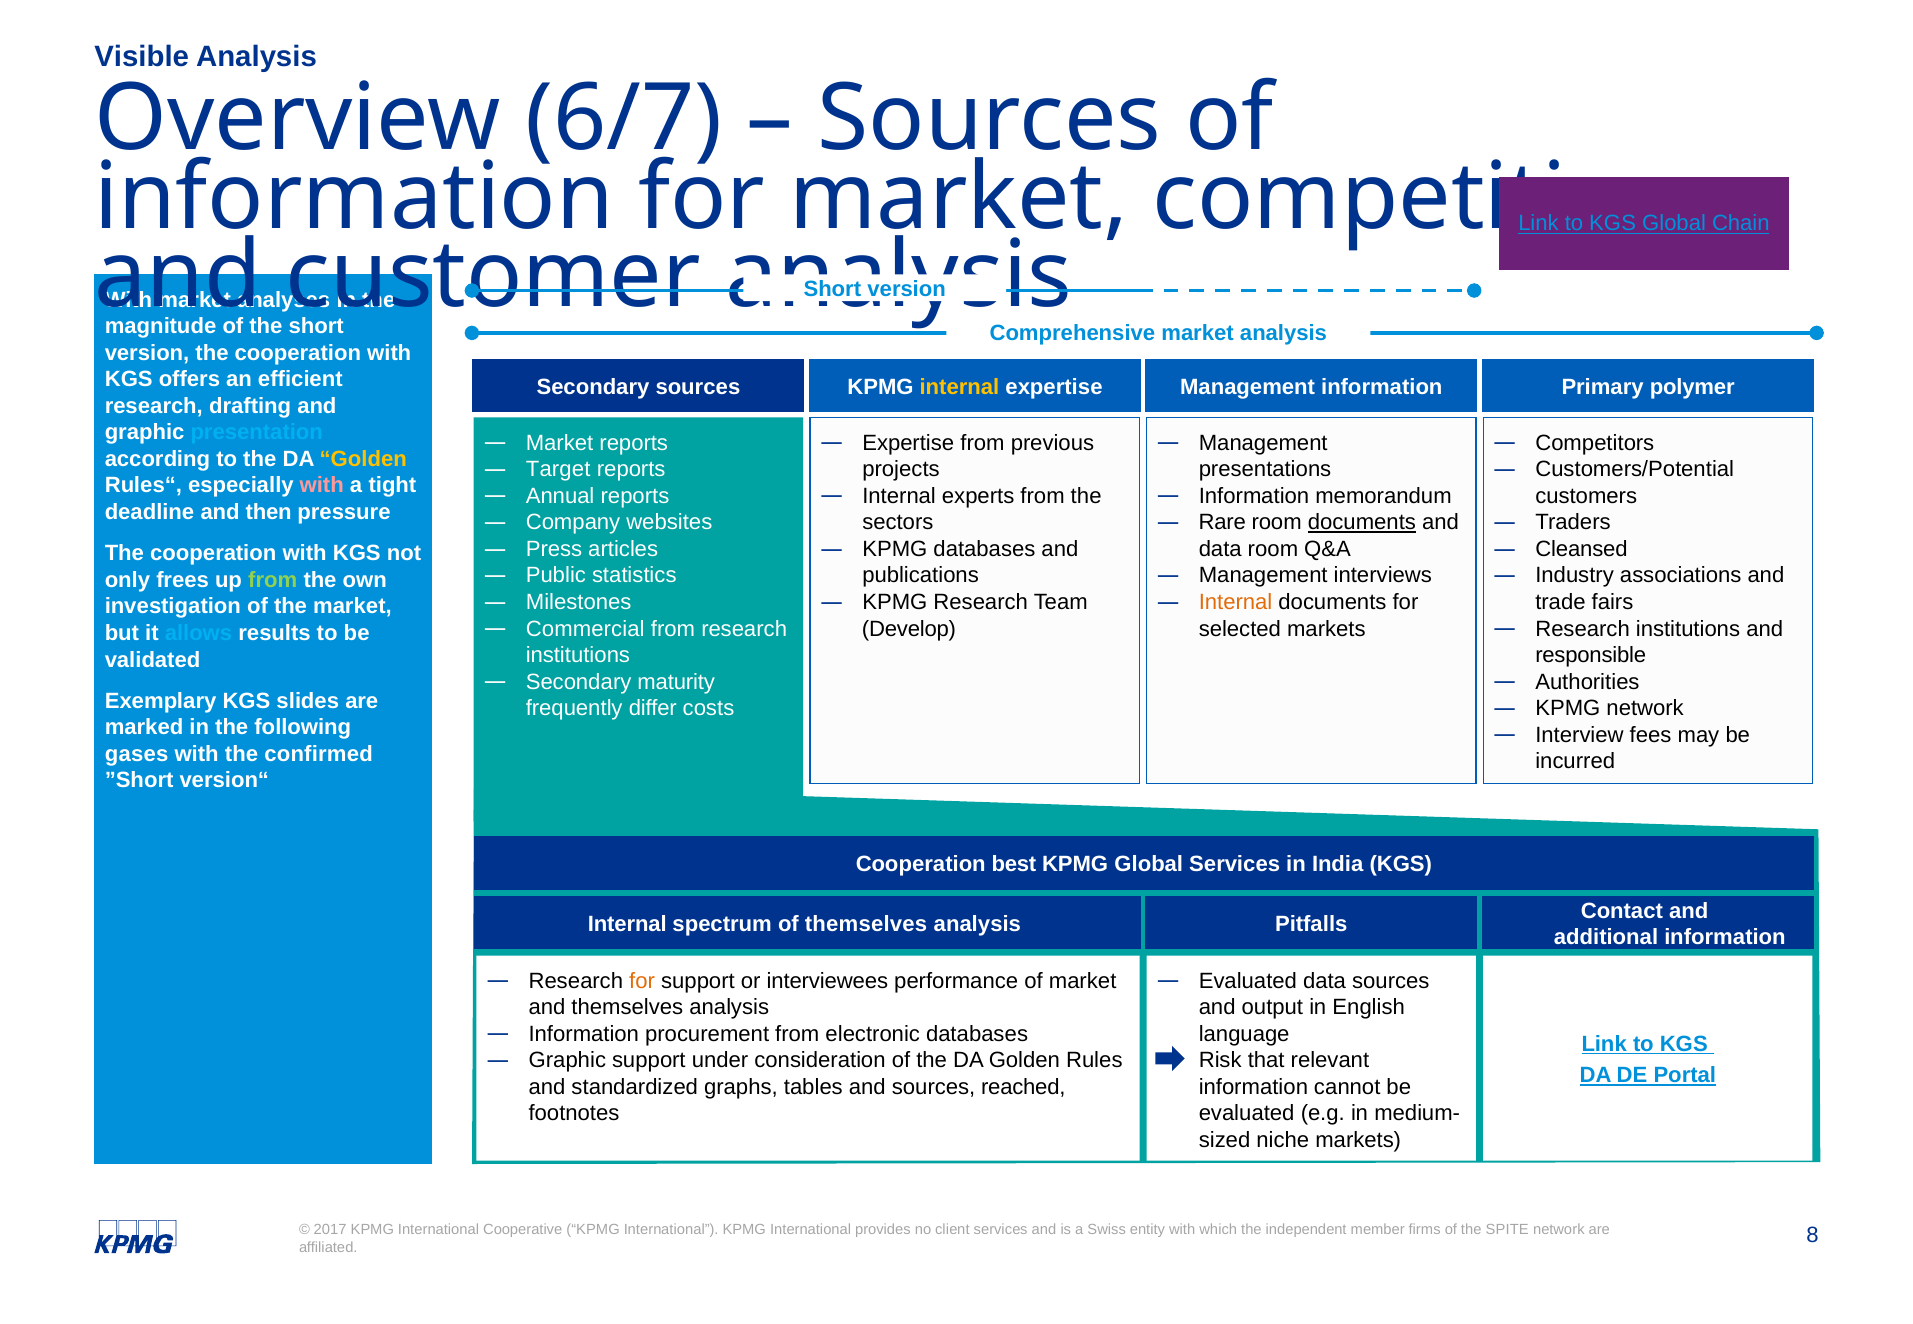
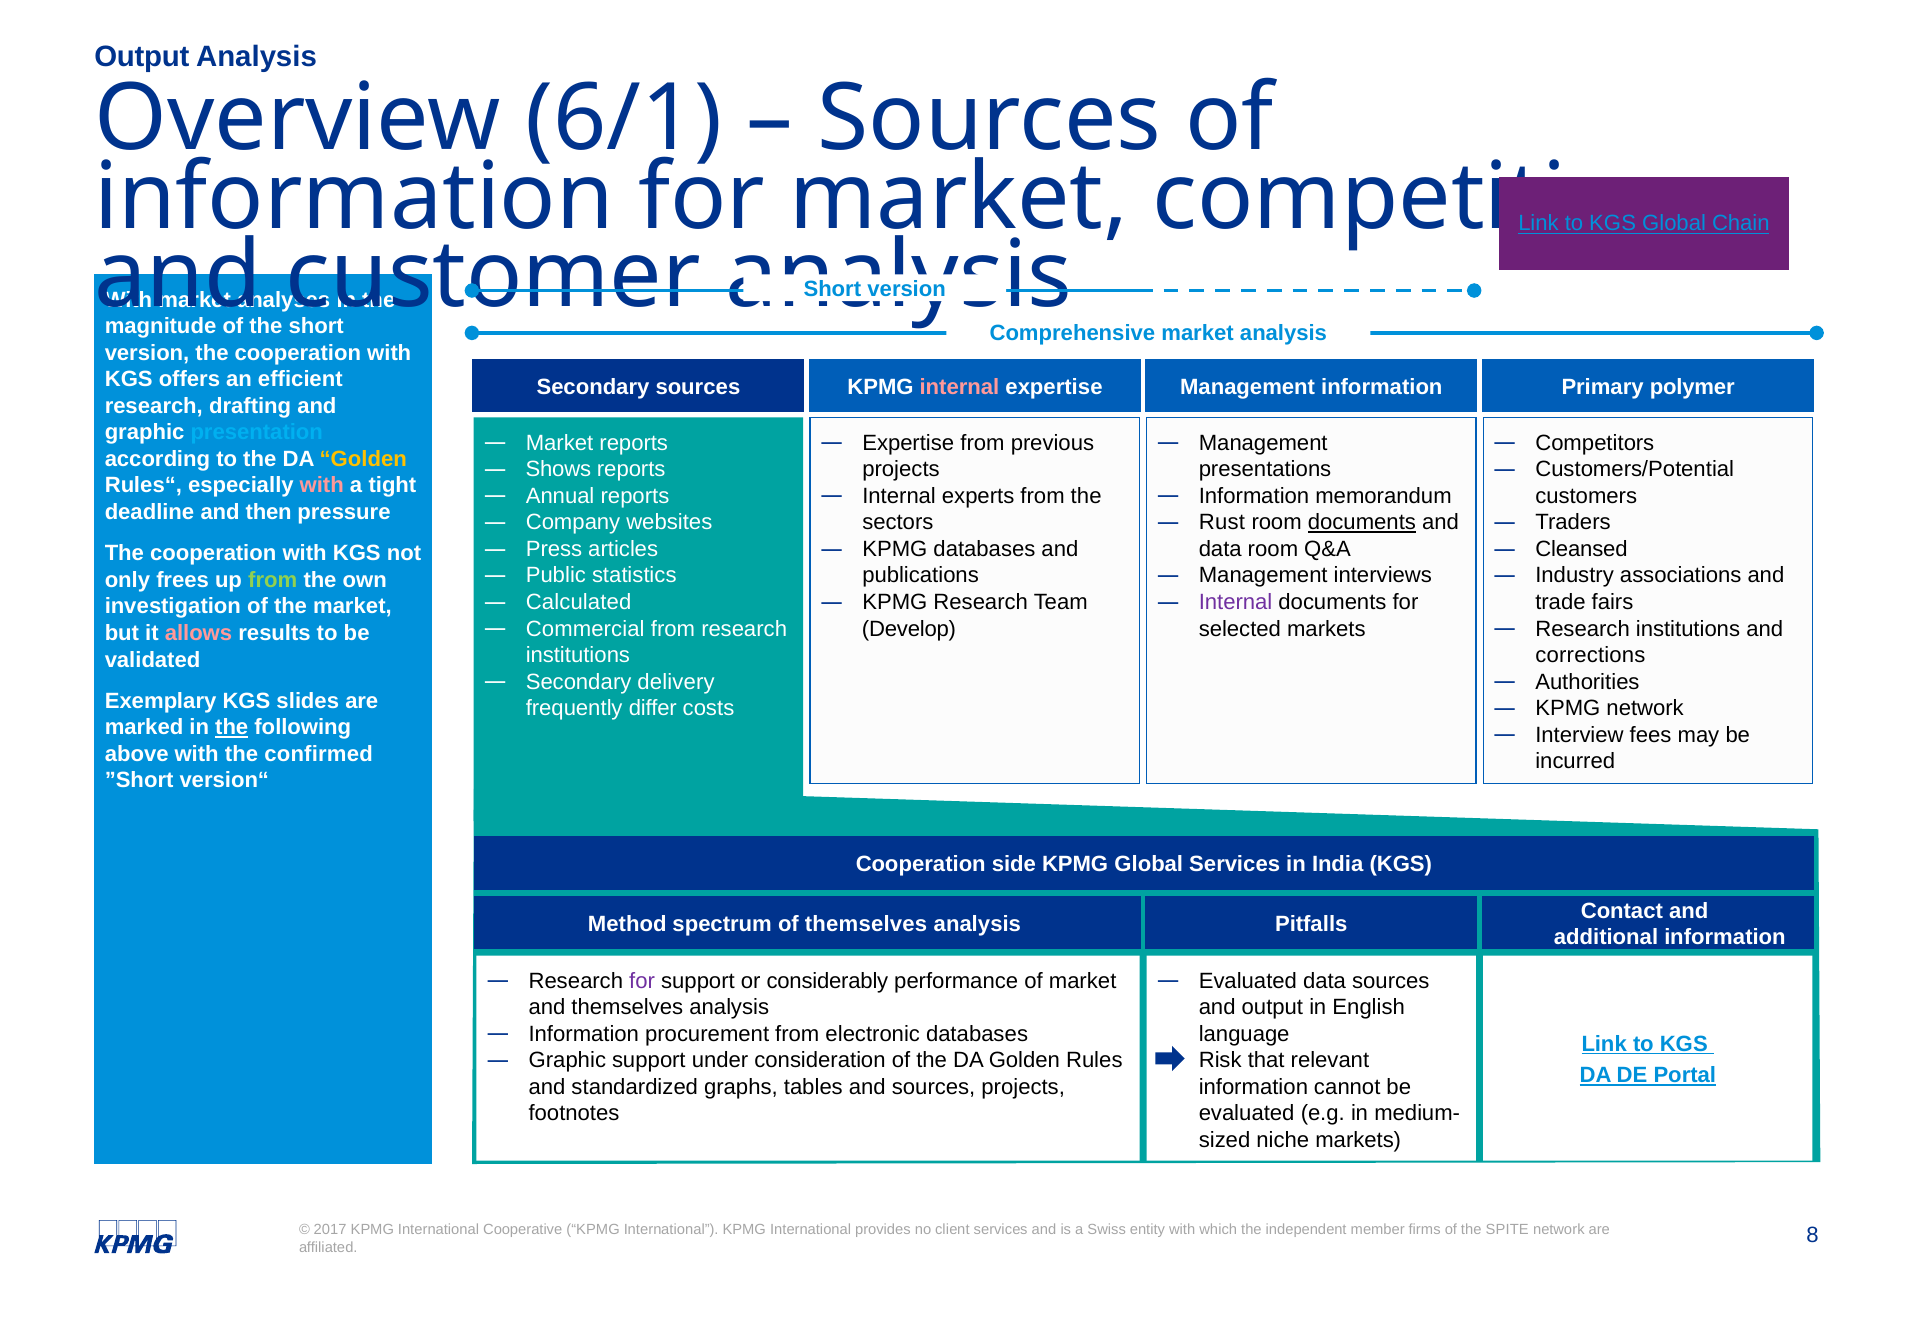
Visible: Visible -> Output (142, 56)
6/7: 6/7 -> 6/1 (624, 119)
internal colour: yellow -> pink (959, 387)
Target: Target -> Shows (558, 470)
Rare: Rare -> Rust (1222, 523)
Milestones: Milestones -> Calculated (579, 602)
Internal colour: orange -> purple (1236, 602)
allows colour: light blue -> pink (199, 633)
responsible: responsible -> corrections (1590, 655)
maturity: maturity -> delivery (676, 682)
the underline: none -> present (232, 728)
gases: gases -> above (137, 754)
best: best -> side (1014, 865)
Internal: Internal -> Method (627, 924)
for colour: orange -> purple (642, 981)
interviewees: interviewees -> considerably (827, 981)
sources reached: reached -> projects (1023, 1087)
